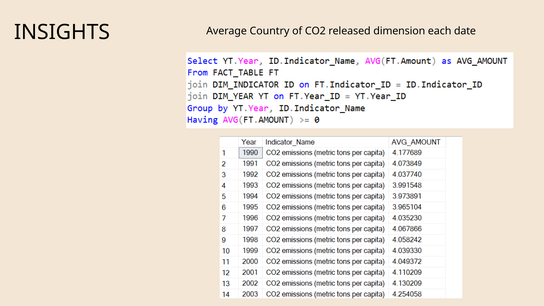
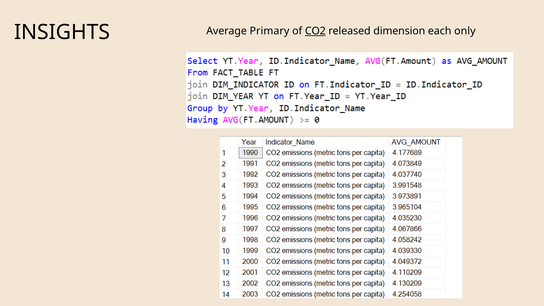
Country: Country -> Primary (269, 31)
CO2 underline: none -> present (315, 31)
date: date -> only (465, 31)
